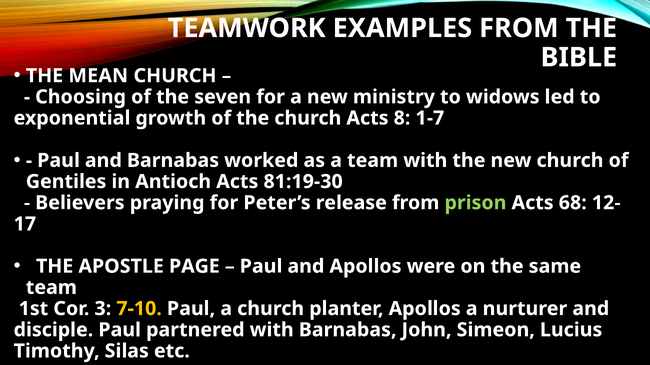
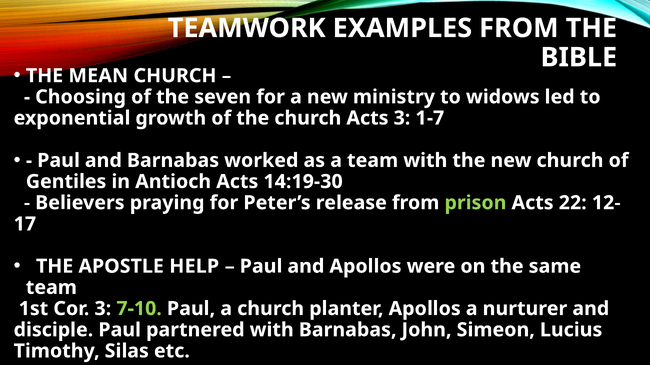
Acts 8: 8 -> 3 (402, 118)
81:19-30: 81:19-30 -> 14:19-30 (303, 182)
68: 68 -> 22 (573, 203)
PAGE: PAGE -> HELP (194, 267)
7-10 colour: yellow -> light green (139, 309)
